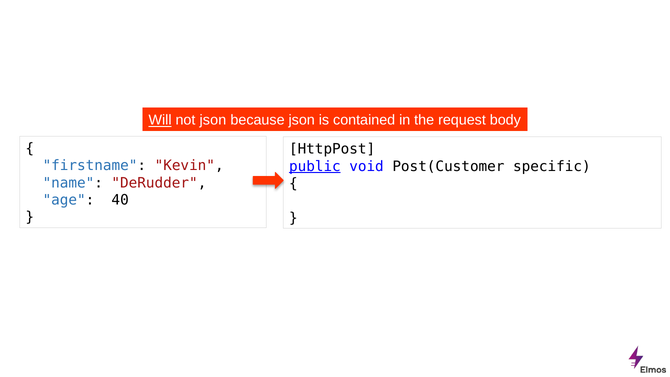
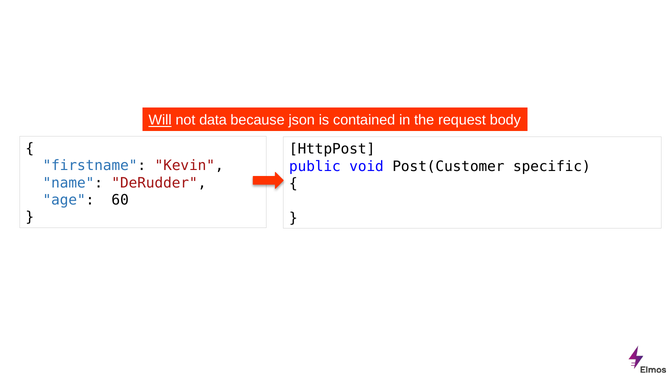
not json: json -> data (213, 120)
public underline: present -> none (315, 166)
40: 40 -> 60 (120, 200)
